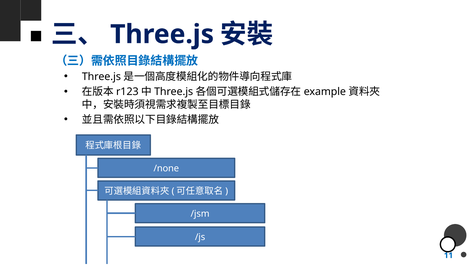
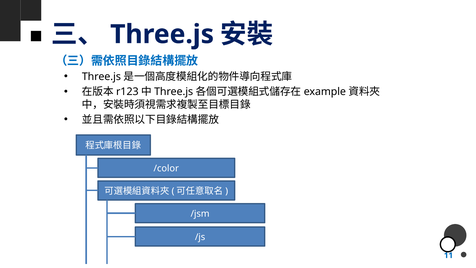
/none: /none -> /color (166, 168)
